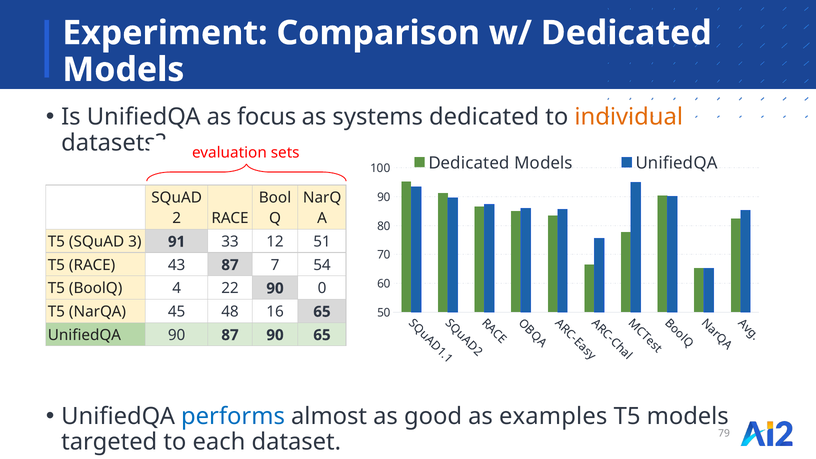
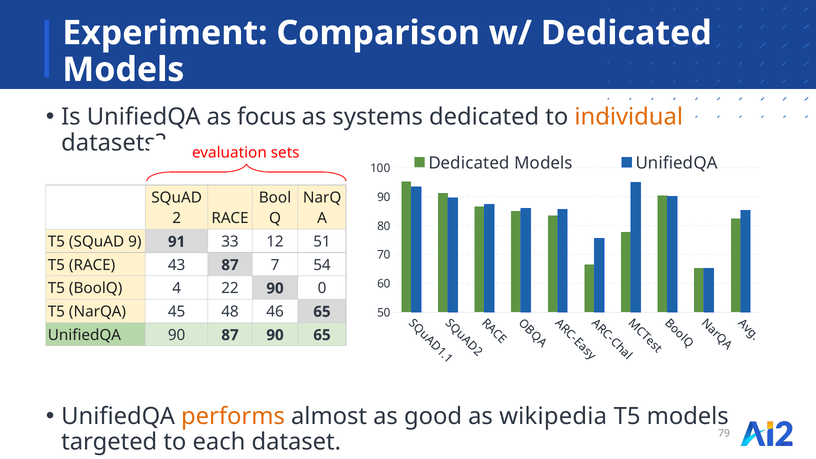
3: 3 -> 9 (135, 242)
16: 16 -> 46 (275, 312)
performs colour: blue -> orange (233, 416)
examples: examples -> wikipedia (553, 416)
